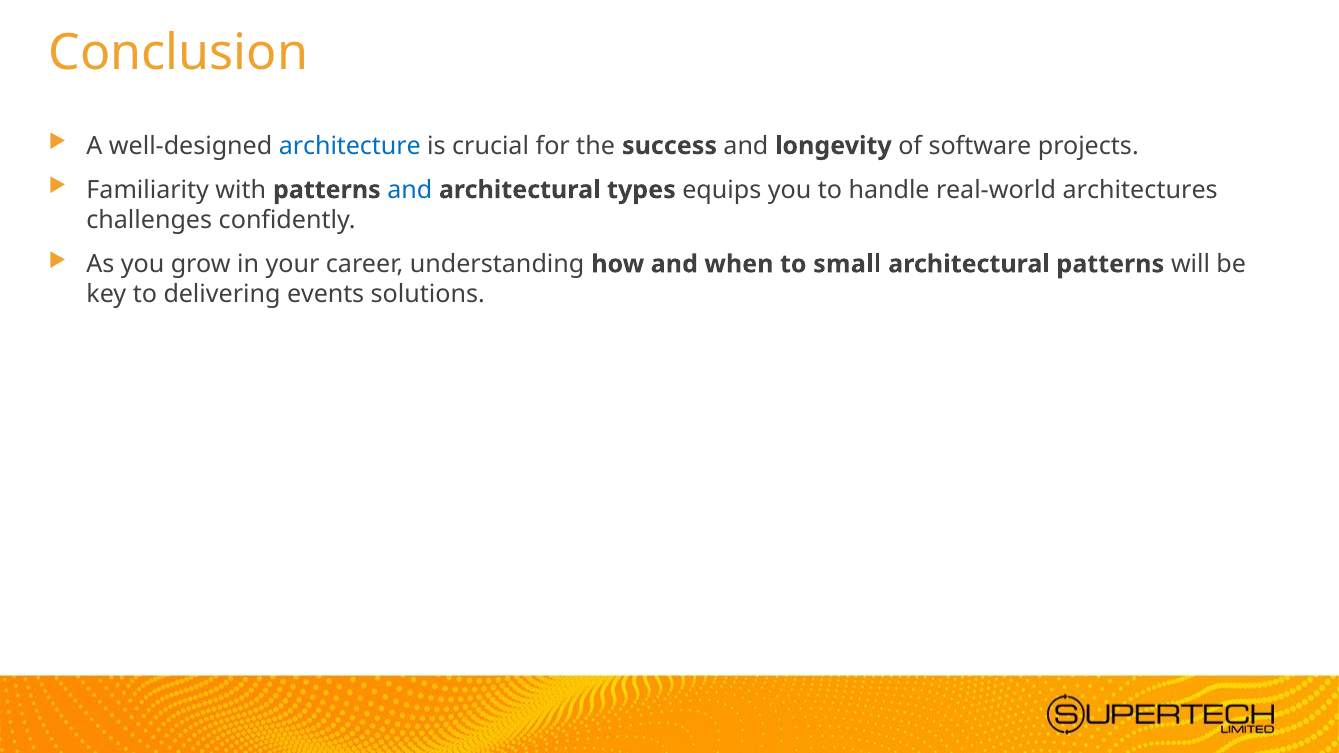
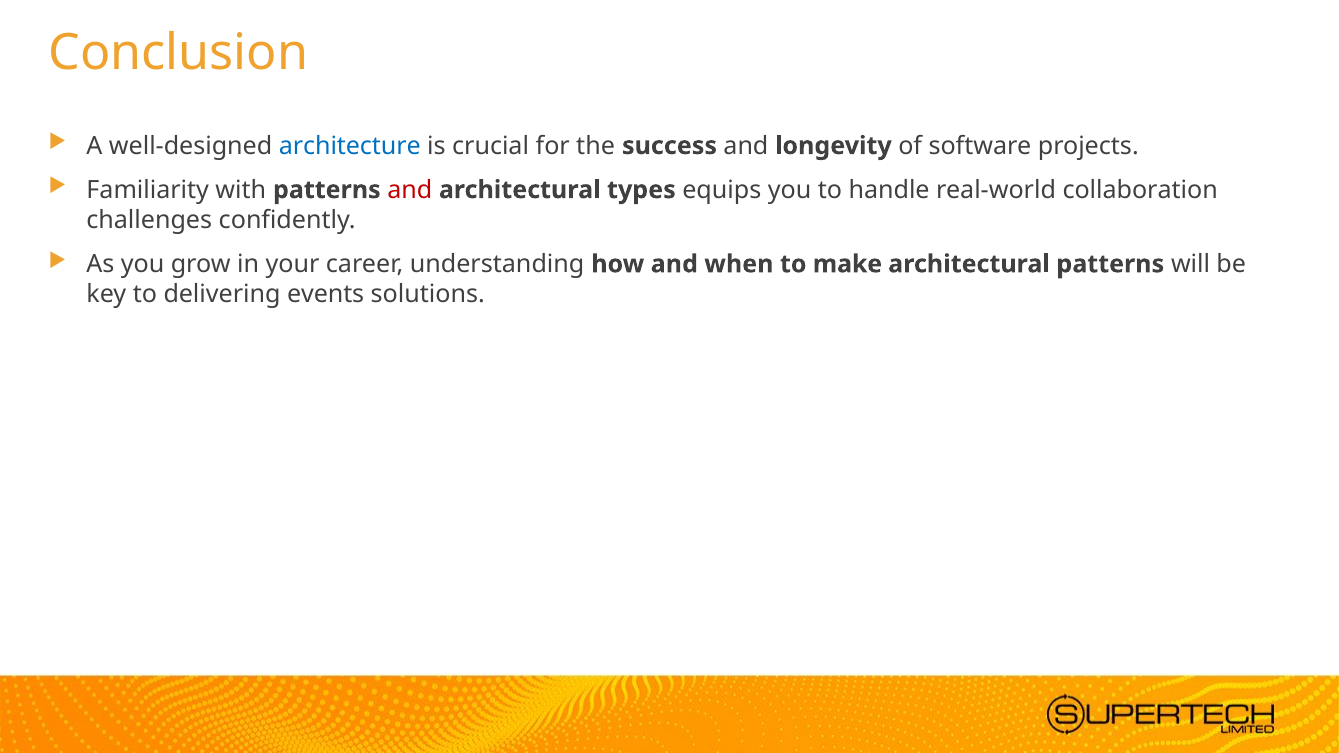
and colour: blue -> red (410, 190)
architectures: architectures -> collaboration (1140, 190)
small: small -> make (847, 264)
